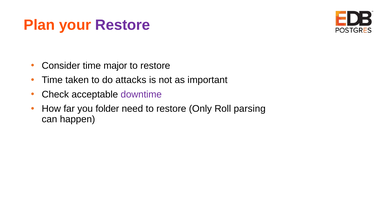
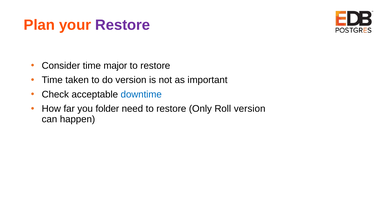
do attacks: attacks -> version (131, 80)
downtime colour: purple -> blue (141, 94)
Roll parsing: parsing -> version (250, 109)
